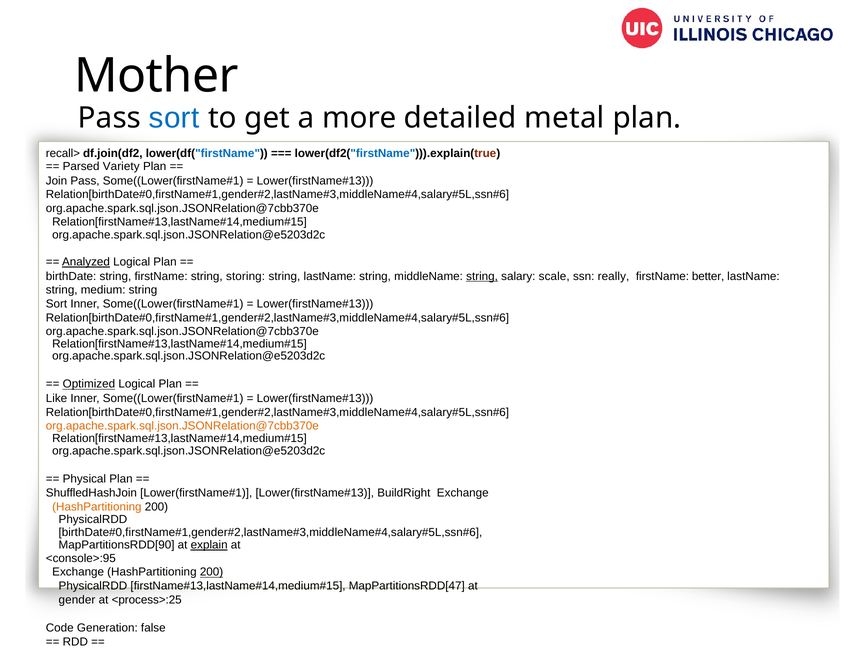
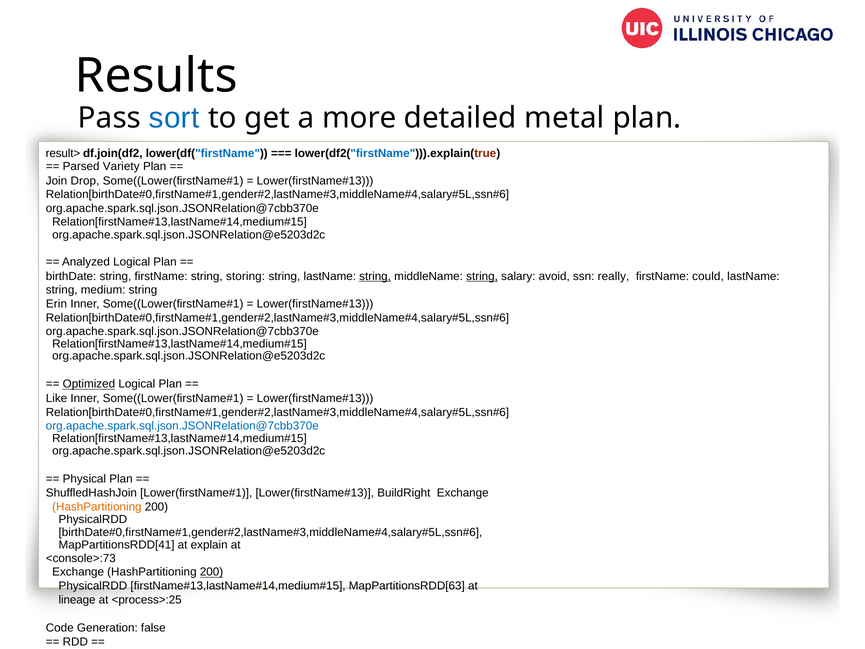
Mother: Mother -> Results (156, 76)
recall>: recall> -> result> (63, 153)
Join Pass: Pass -> Drop (85, 181)
Analyzed underline: present -> none (86, 262)
string underline: none -> present (375, 276)
scale: scale -> avoid (554, 276)
better: better -> could (708, 276)
Sort: Sort -> Erin (56, 304)
org.apache.spark.sql.json.JSONRelation@7cbb370e colour: orange -> blue (182, 426)
MapPartitionsRDD[90: MapPartitionsRDD[90 -> MapPartitionsRDD[41 (117, 545)
explain underline: present -> none (209, 545)
<console>:95: <console>:95 -> <console>:73 (81, 558)
MapPartitionsRDD[47: MapPartitionsRDD[47 -> MapPartitionsRDD[63 (407, 586)
gender: gender -> lineage (77, 600)
